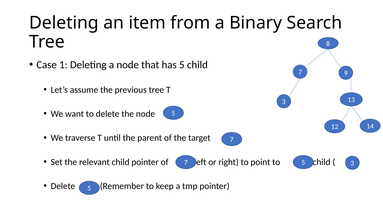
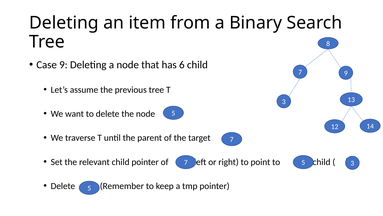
Case 1: 1 -> 9 (63, 65)
has 5: 5 -> 6 (182, 65)
